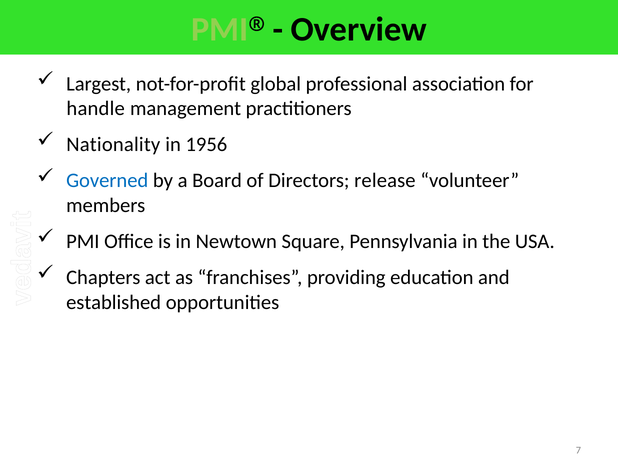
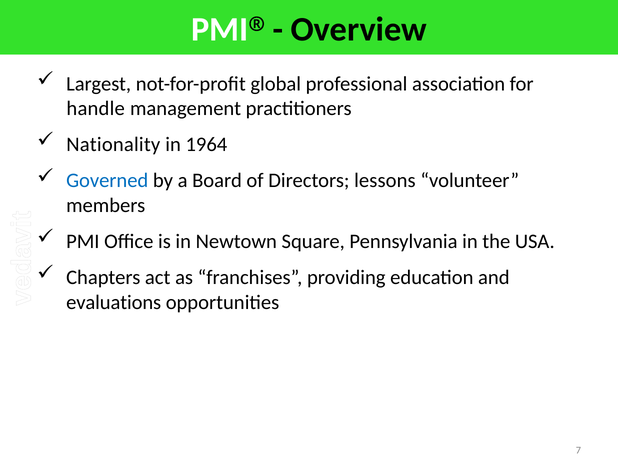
PMI colour: light green -> white (220, 30)
1956: 1956 -> 1964 (206, 145)
release: release -> lessons (385, 181)
established: established -> evaluations (114, 303)
